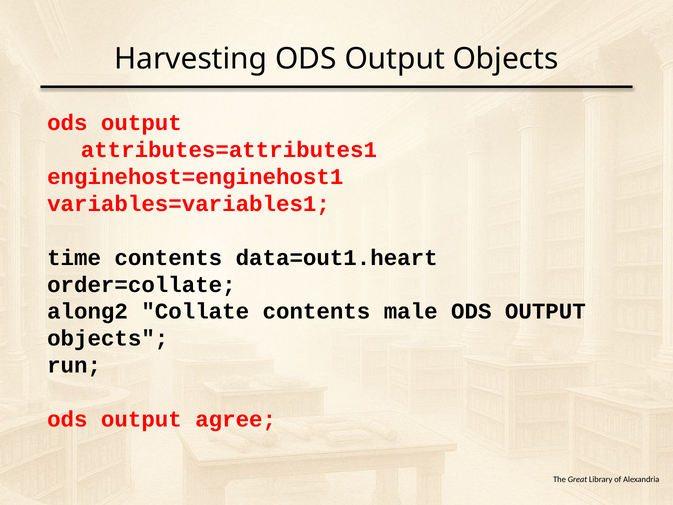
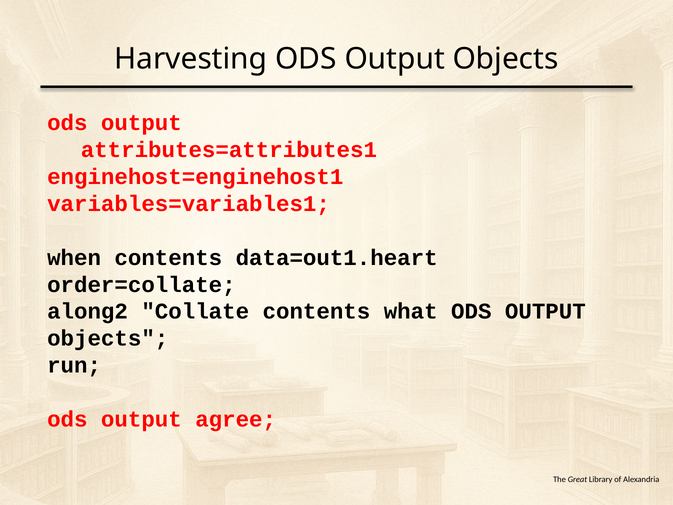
time: time -> when (74, 258)
male: male -> what (411, 311)
